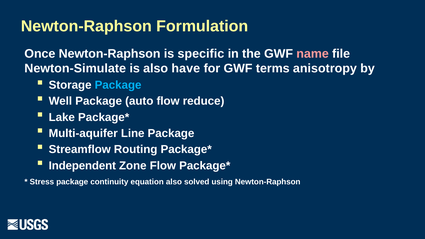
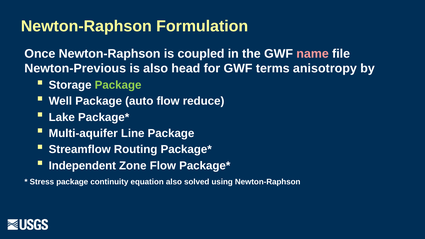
specific: specific -> coupled (201, 54)
Newton-Simulate: Newton-Simulate -> Newton-Previous (75, 69)
have: have -> head (186, 69)
Package colour: light blue -> light green (118, 85)
